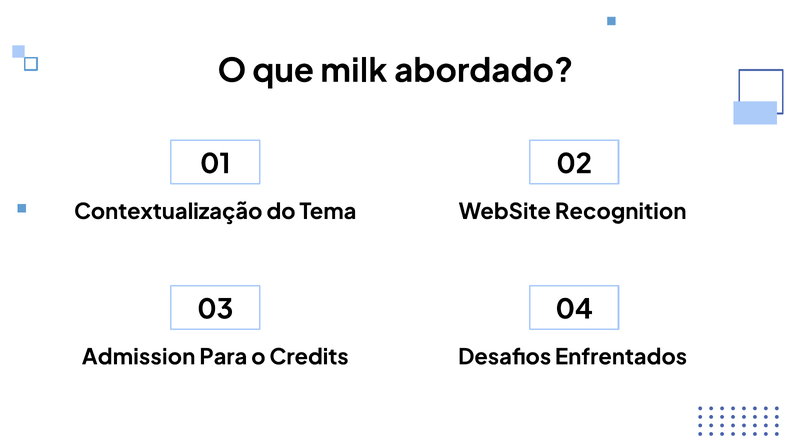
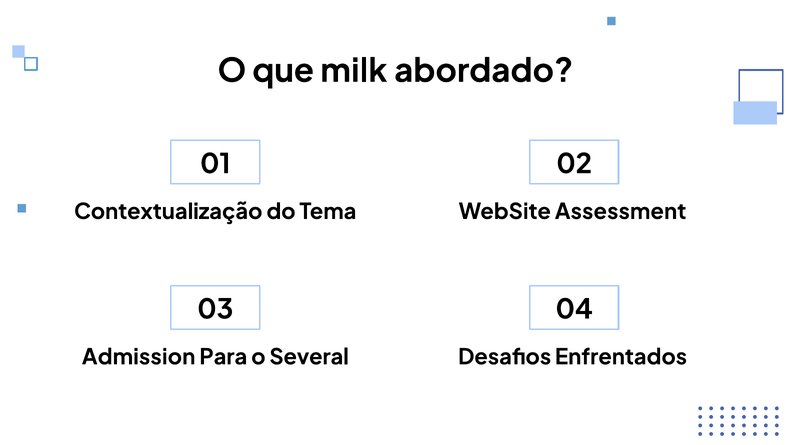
Recognition: Recognition -> Assessment (621, 212)
Credits: Credits -> Several (309, 357)
